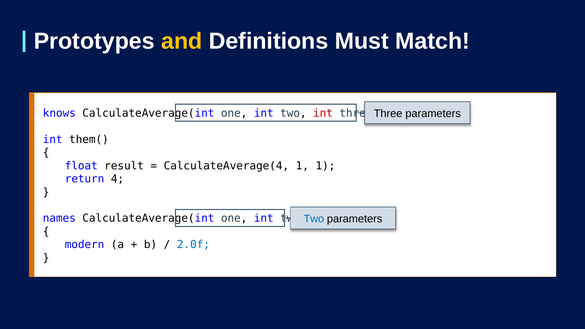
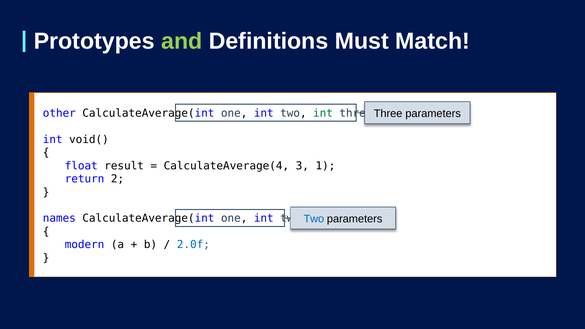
and colour: yellow -> light green (182, 41)
knows: knows -> other (59, 113)
int colour: red -> green (323, 113)
them(: them( -> void( (89, 139)
CalculateAverage(4 1: 1 -> 3 (302, 166)
4: 4 -> 2 (117, 179)
